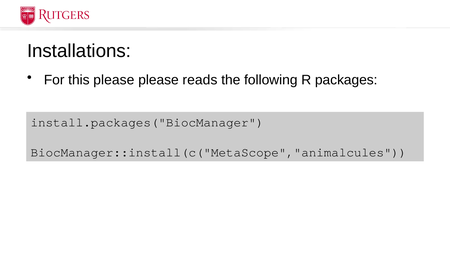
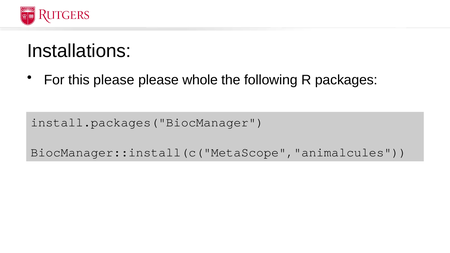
reads: reads -> whole (200, 80)
